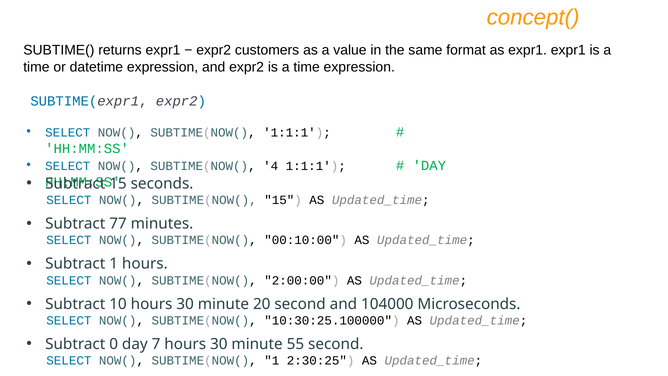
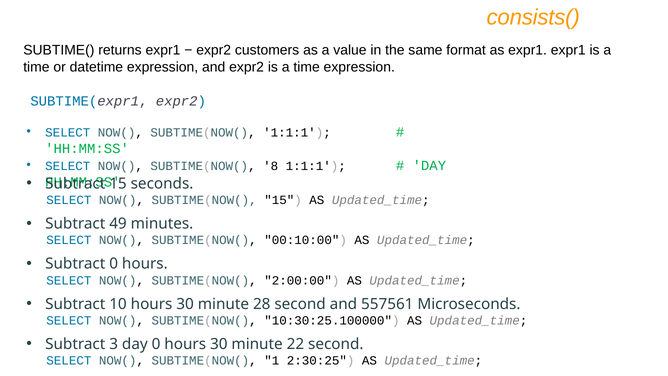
concept(: concept( -> consists( (533, 17)
4: 4 -> 8 (271, 166)
77: 77 -> 49 (118, 224)
Subtract 1: 1 -> 0 (114, 264)
20: 20 -> 28 (262, 304)
104000: 104000 -> 557561 (387, 304)
0: 0 -> 3 (114, 344)
day 7: 7 -> 0 (156, 344)
55: 55 -> 22 (295, 344)
